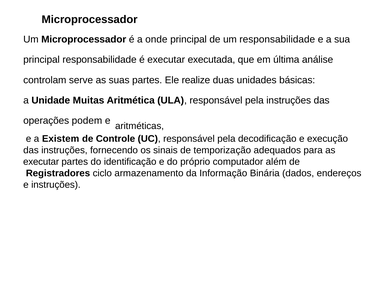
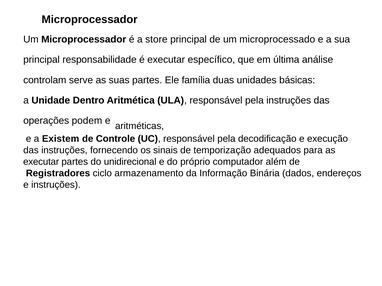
onde: onde -> store (156, 39)
um responsabilidade: responsabilidade -> microprocessado (277, 39)
executada: executada -> específico (211, 60)
realize: realize -> família (196, 80)
Muitas: Muitas -> Dentro (89, 101)
identificação: identificação -> unidirecional (130, 162)
